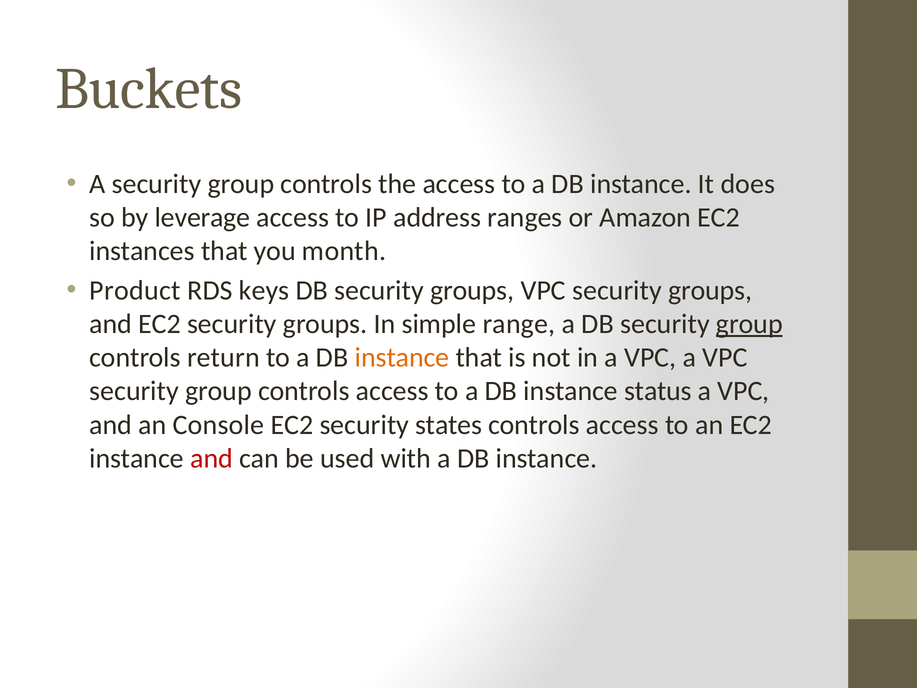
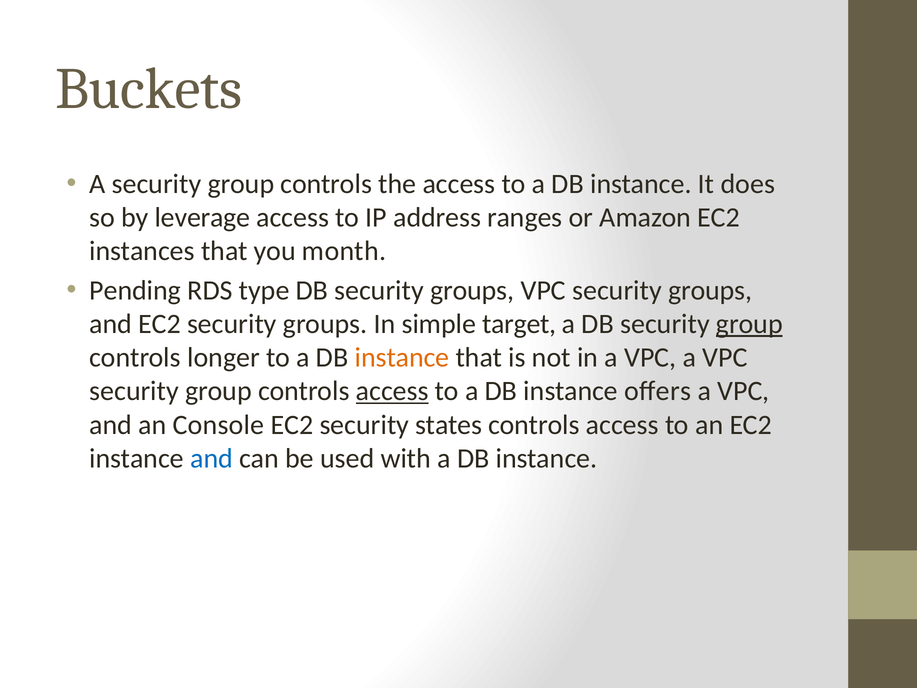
Product: Product -> Pending (135, 290)
keys: keys -> type (264, 290)
range: range -> target (519, 324)
return: return -> longer (223, 357)
access underline: none -> present (392, 391)
status: status -> oﬀers (658, 391)
and colour: red -> blue (212, 458)
